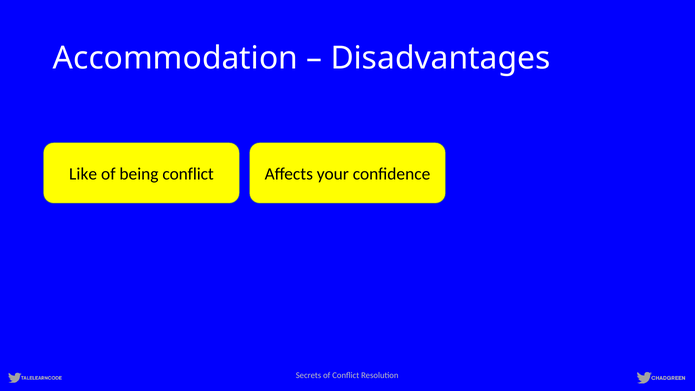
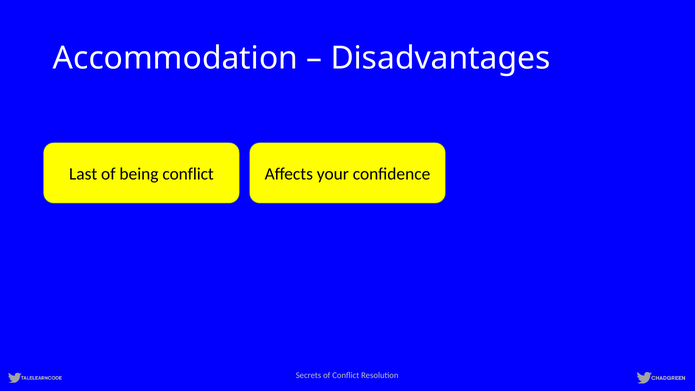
Like: Like -> Last (83, 174)
